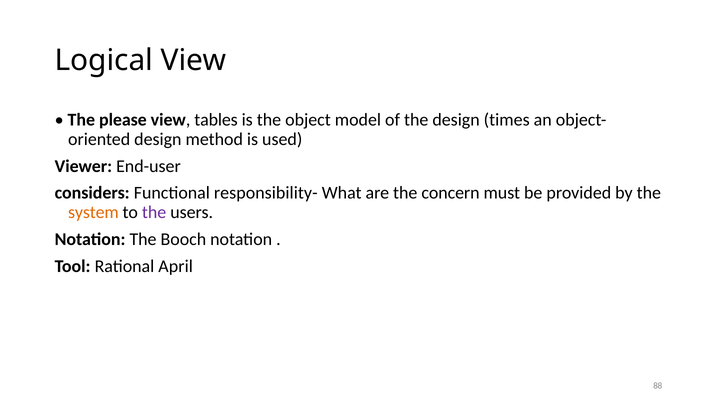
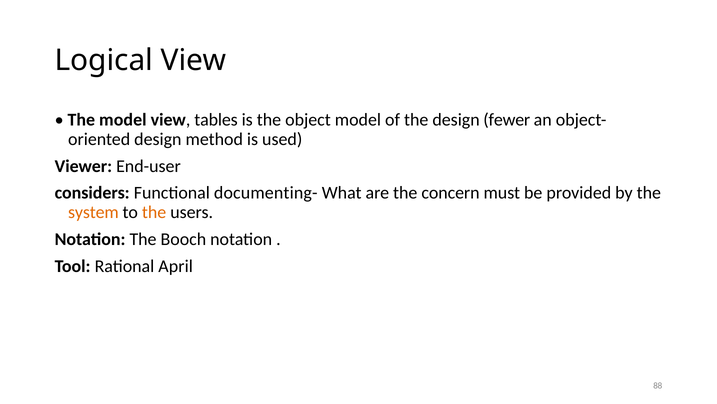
The please: please -> model (123, 120)
times: times -> fewer (507, 120)
responsibility-: responsibility- -> documenting- (266, 193)
the colour: purple -> orange (154, 212)
